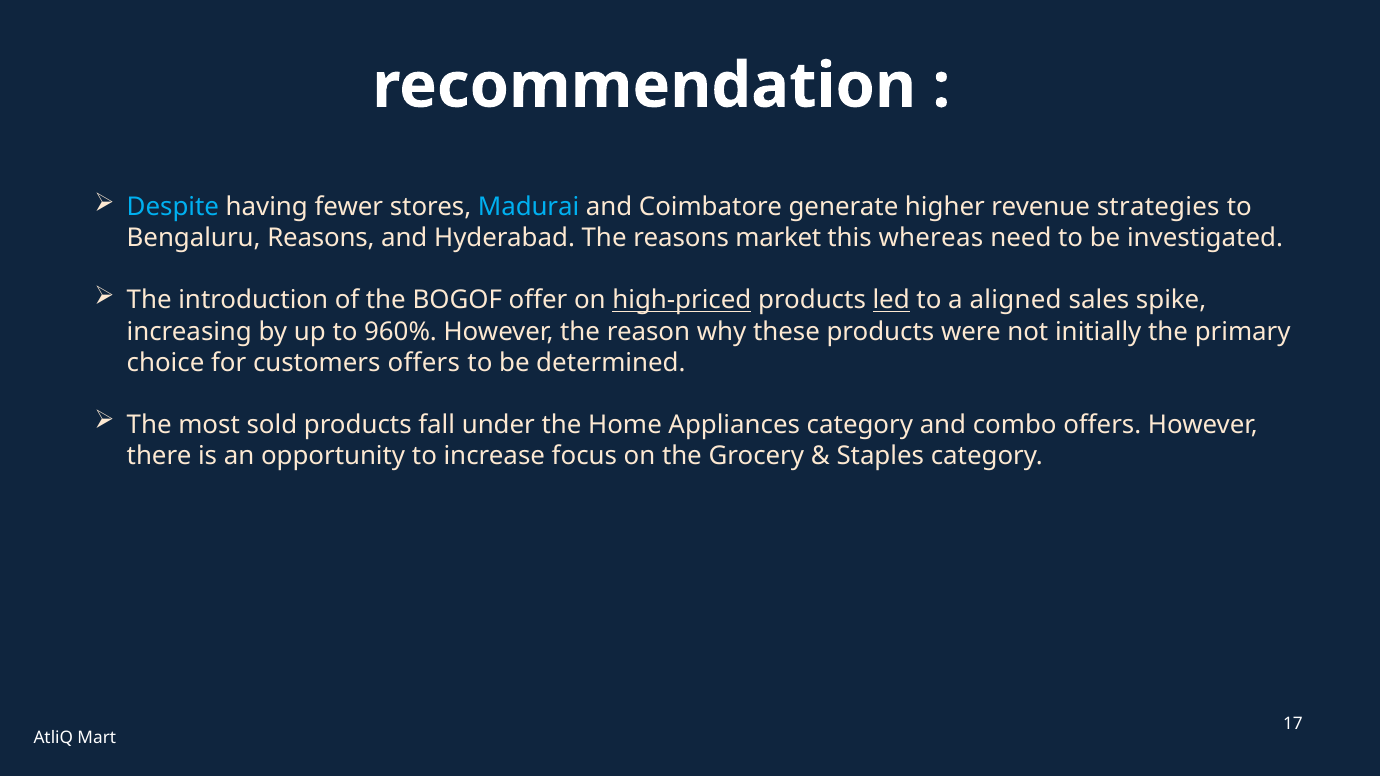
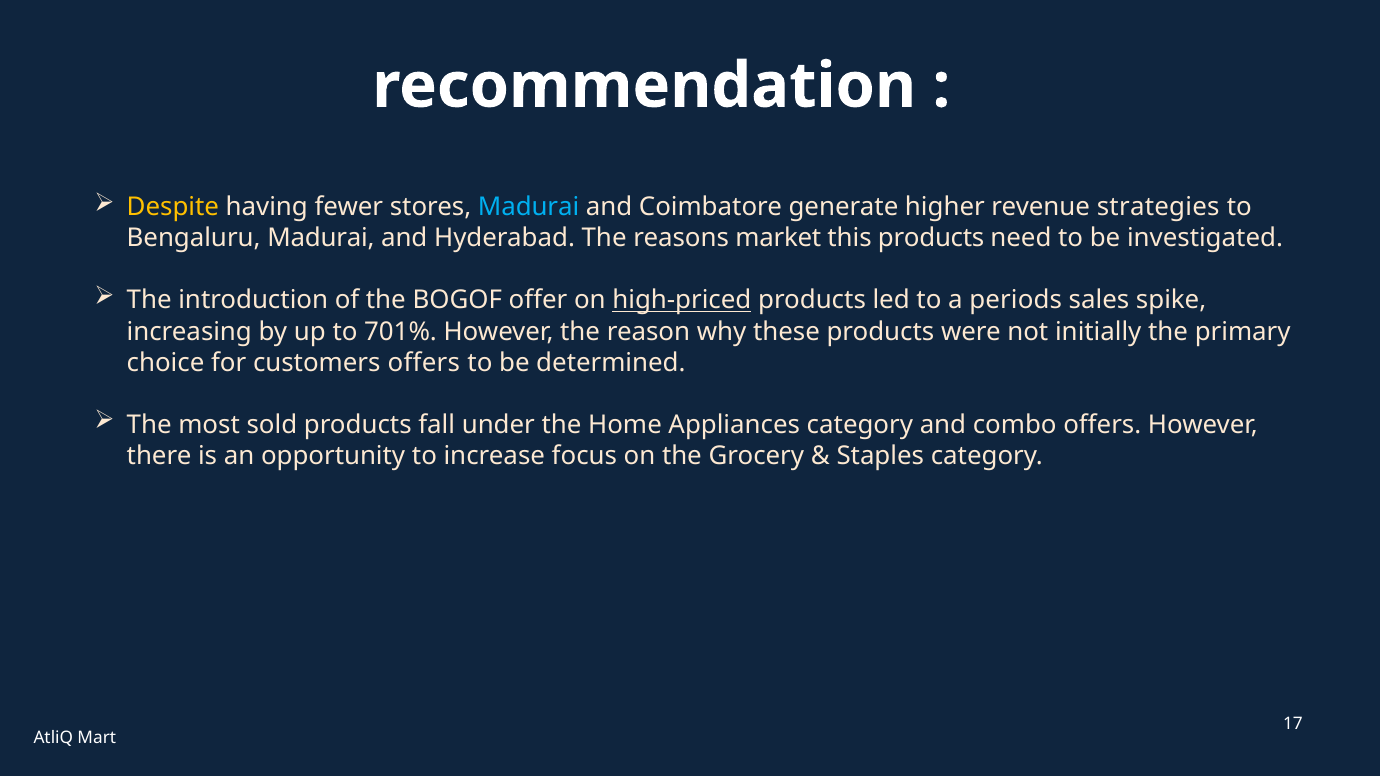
Despite colour: light blue -> yellow (173, 207)
Bengaluru Reasons: Reasons -> Madurai (321, 238)
this whereas: whereas -> products (931, 238)
led underline: present -> none (891, 301)
aligned: aligned -> periods (1016, 301)
960%: 960% -> 701% (401, 332)
